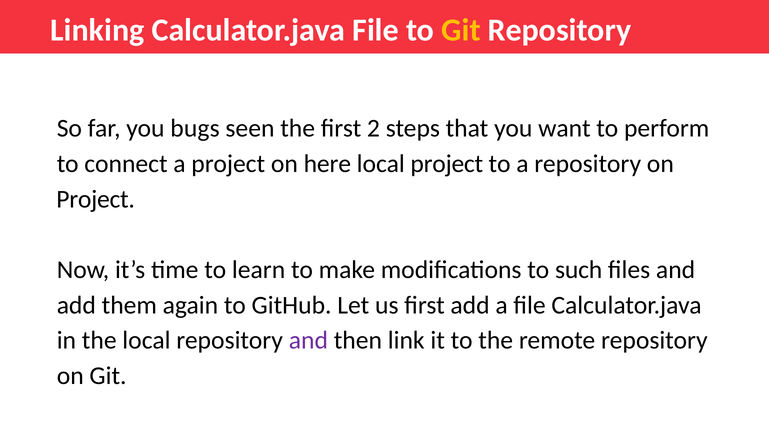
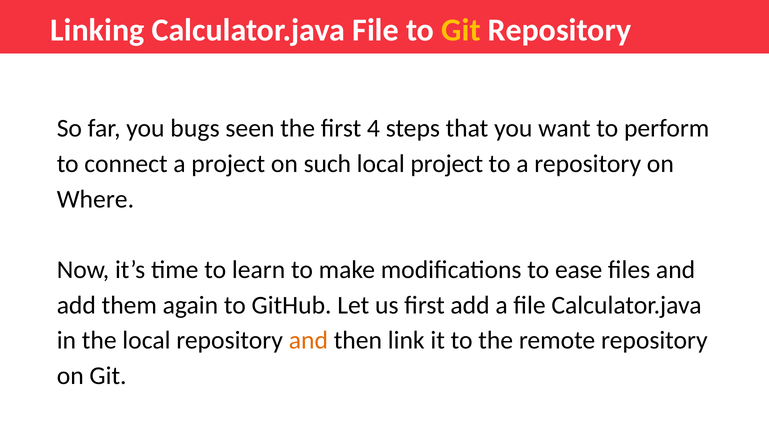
2: 2 -> 4 (373, 129)
here: here -> such (327, 164)
Project: Project -> Where (95, 199)
such: such -> ease (579, 270)
and colour: purple -> orange (308, 341)
